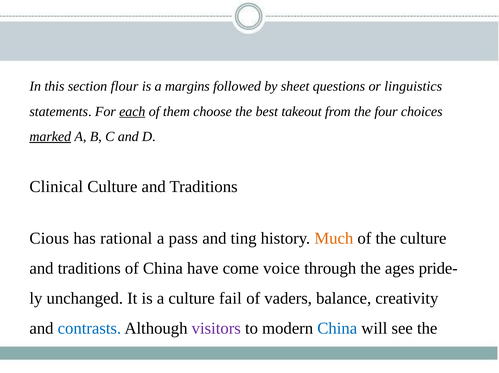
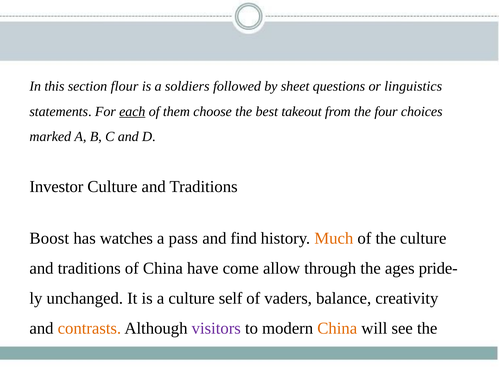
margins: margins -> soldiers (187, 86)
marked underline: present -> none (50, 137)
Clinical: Clinical -> Investor (56, 187)
Cious: Cious -> Boost (49, 239)
rational: rational -> watches (126, 239)
ting: ting -> find (244, 239)
voice: voice -> allow (282, 269)
fail: fail -> self (231, 299)
contrasts colour: blue -> orange (89, 329)
China colour: blue -> orange (337, 329)
